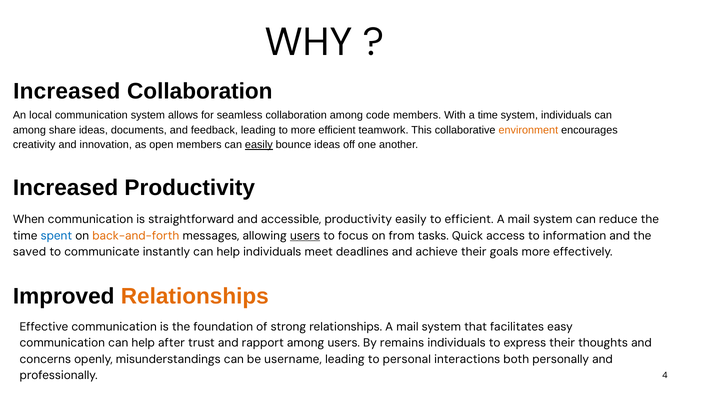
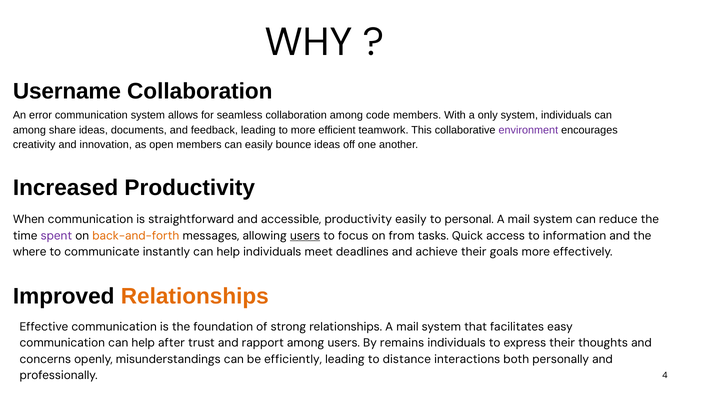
Increased: Increased -> Username (67, 91)
local: local -> error (41, 115)
a time: time -> only (488, 115)
environment colour: orange -> purple (528, 130)
easily underline: present -> none (259, 145)
to efficient: efficient -> personal (469, 220)
spent colour: blue -> purple (56, 236)
saved: saved -> where (30, 252)
username: username -> efficiently (293, 360)
personal: personal -> distance (407, 360)
